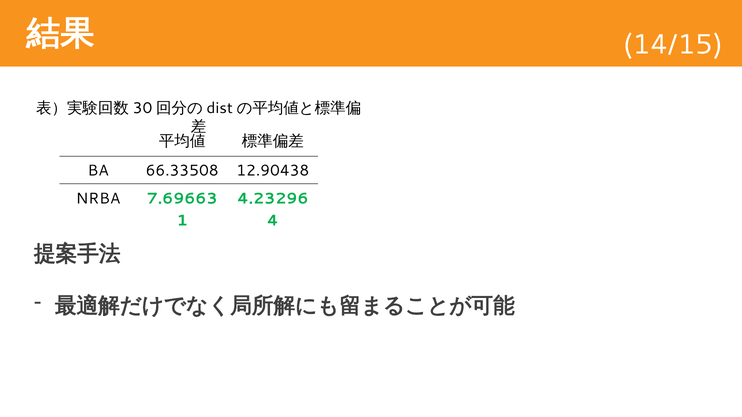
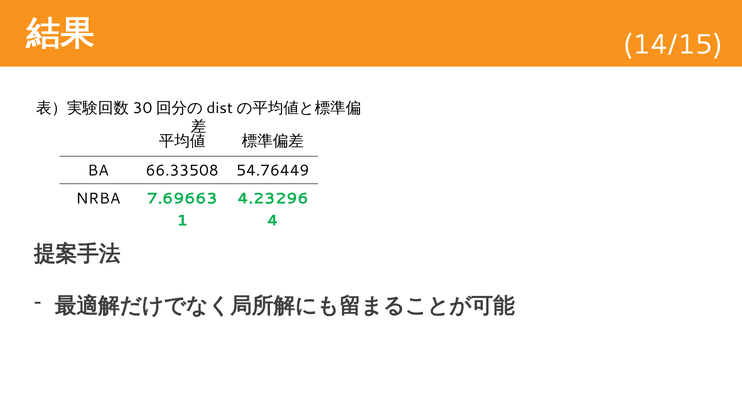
12.90438: 12.90438 -> 54.76449 (273, 171)
